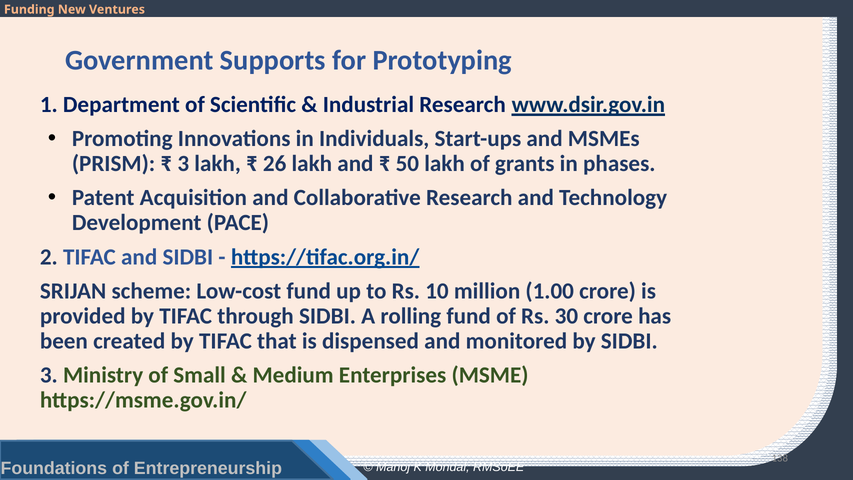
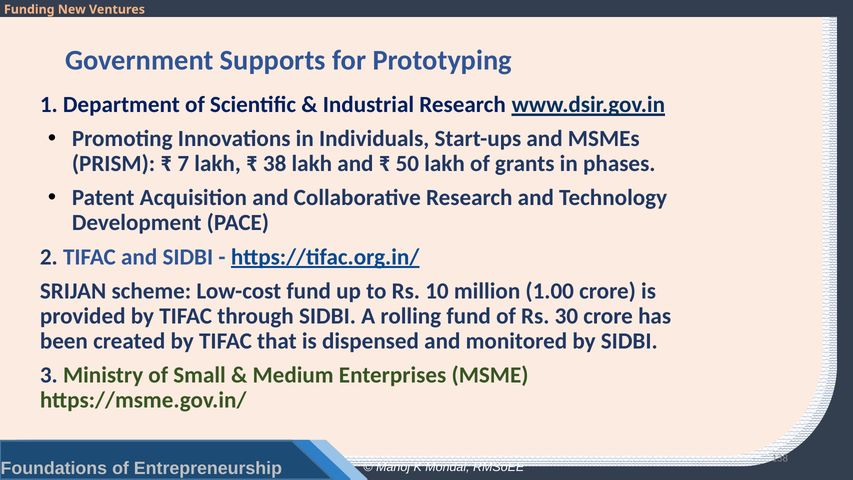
3: 3 -> 7 (183, 164)
26: 26 -> 38 (275, 164)
